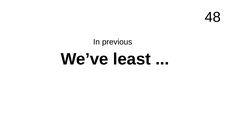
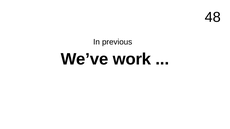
least: least -> work (132, 59)
